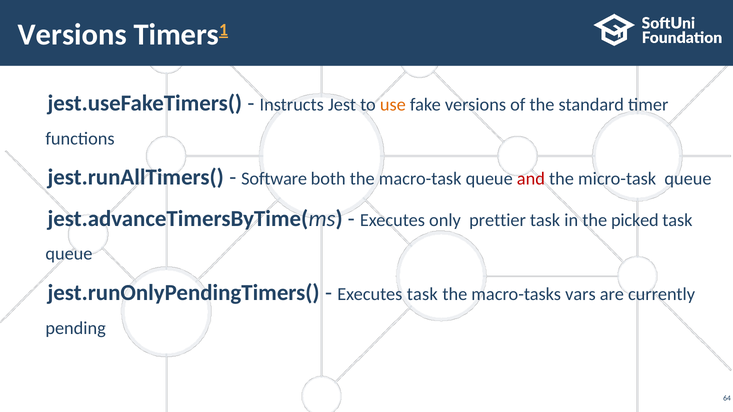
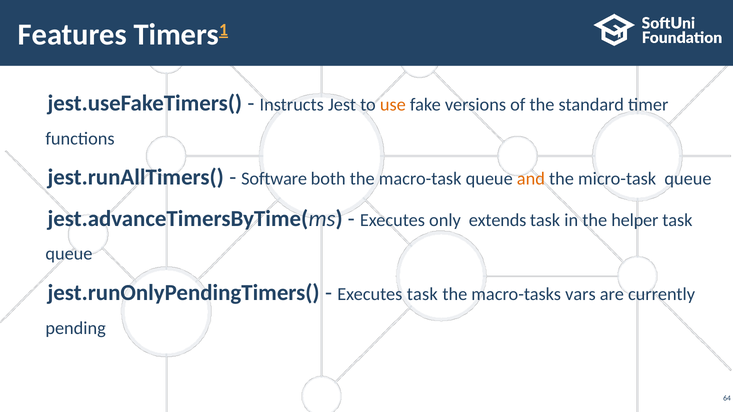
Versions: Versions -> Features (72, 35)
and colour: red -> orange (531, 179)
prettier: prettier -> extends (498, 220)
picked: picked -> helper (635, 220)
